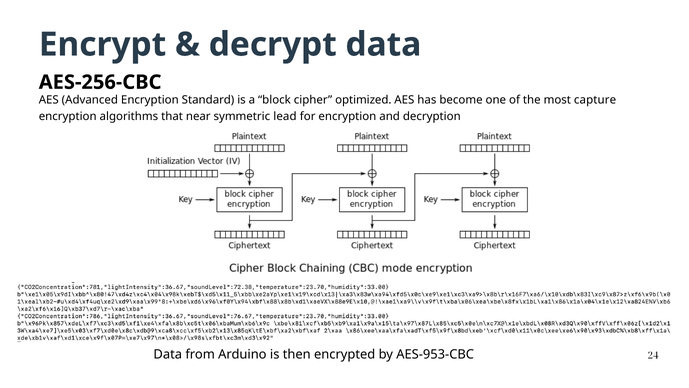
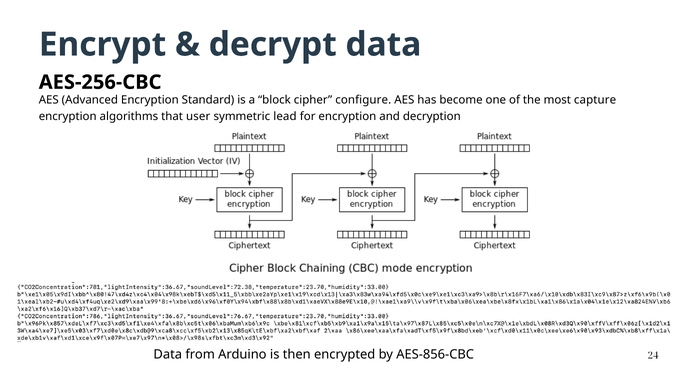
optimized: optimized -> configure (363, 100)
near: near -> user (198, 116)
AES-953-CBC: AES-953-CBC -> AES-856-CBC (435, 354)
